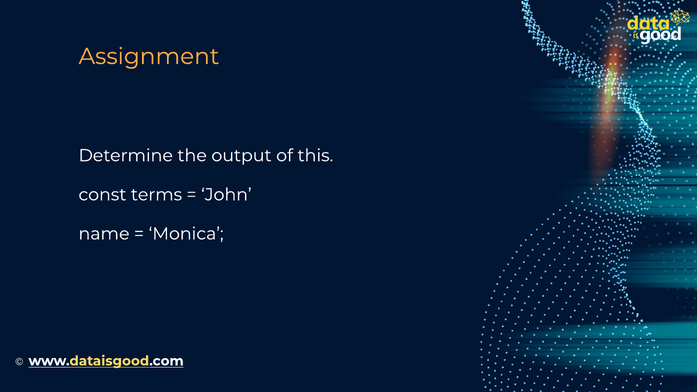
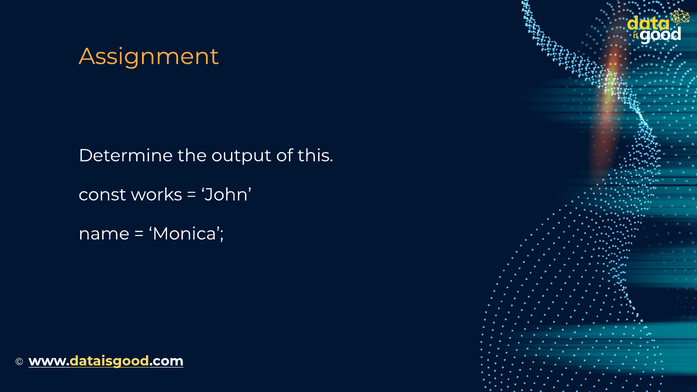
terms: terms -> works (157, 195)
